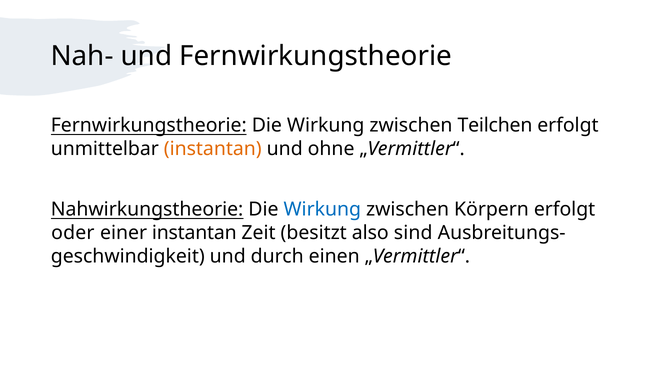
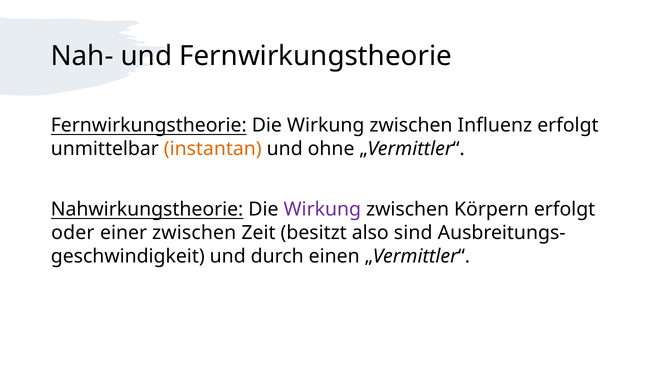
Teilchen: Teilchen -> Influenz (495, 126)
Wirkung colour: blue -> purple (322, 210)
einer instantan: instantan -> zwischen (194, 233)
